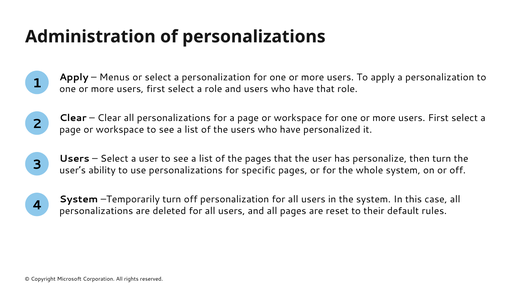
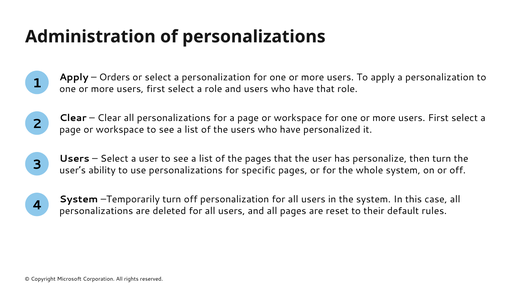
Menus: Menus -> Orders (115, 77)
